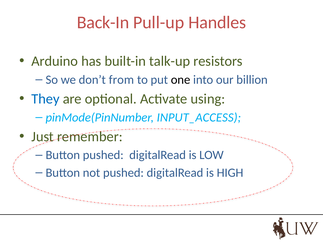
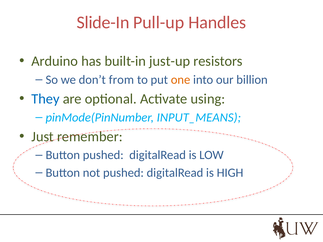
Back-In: Back-In -> Slide-In (103, 22)
talk-up: talk-up -> just-up (170, 61)
one colour: black -> orange (181, 80)
INPUT_ACCESS: INPUT_ACCESS -> INPUT_MEANS (199, 118)
